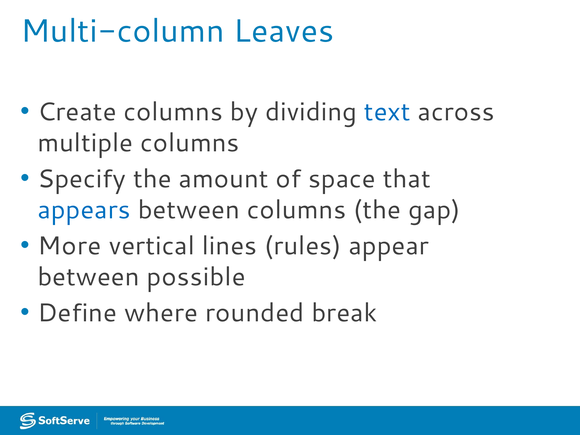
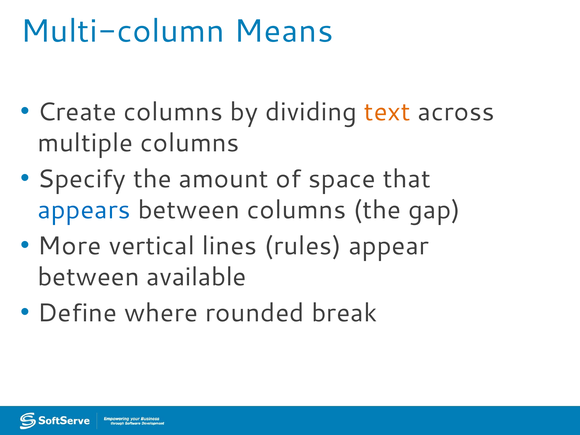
Leaves: Leaves -> Means (284, 31)
text colour: blue -> orange (387, 112)
possible: possible -> available (196, 277)
